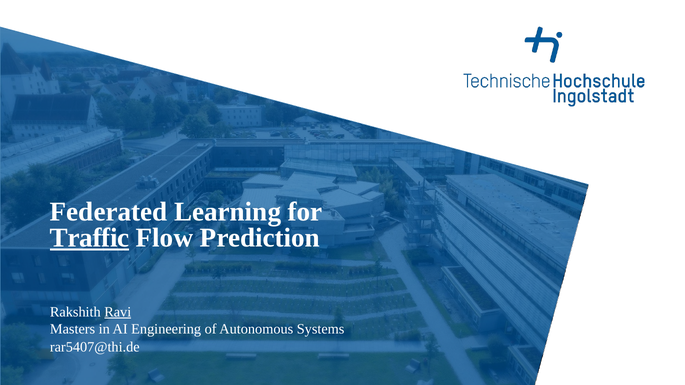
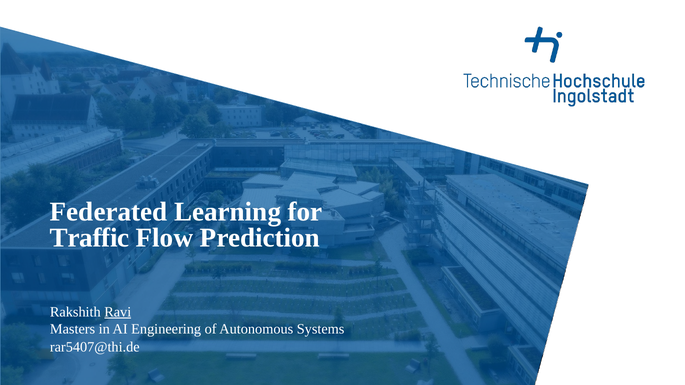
Traffic underline: present -> none (90, 238)
